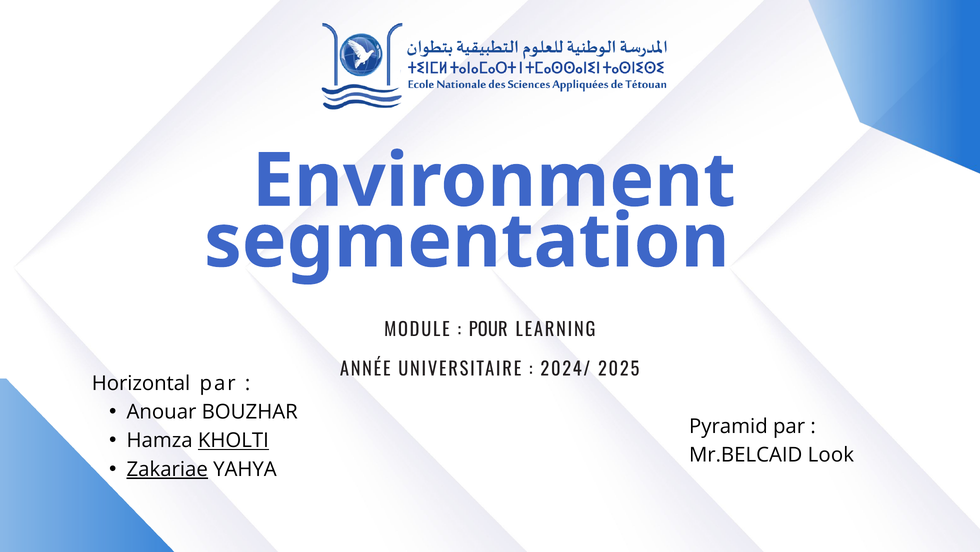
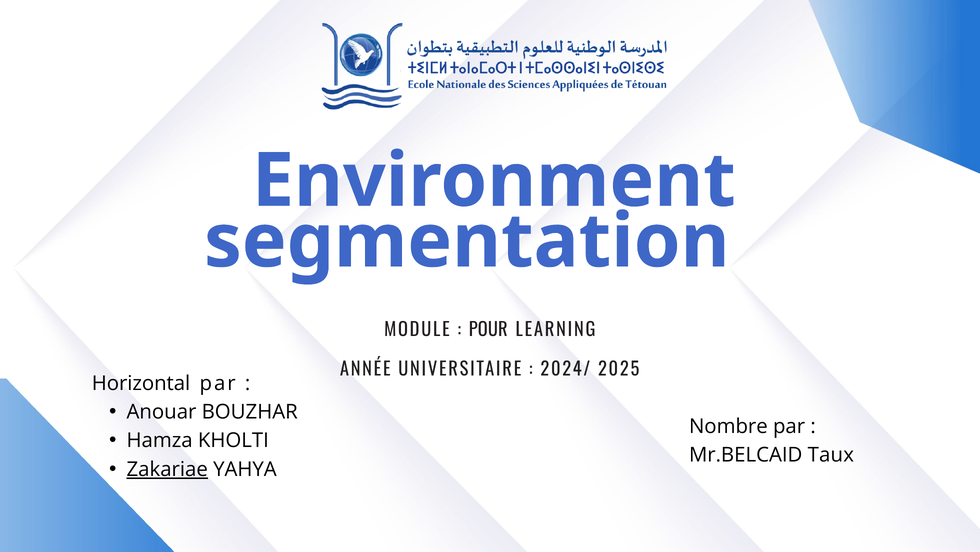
Pyramid: Pyramid -> Nombre (728, 426)
KHOLTI underline: present -> none (233, 440)
Look: Look -> Taux (831, 454)
